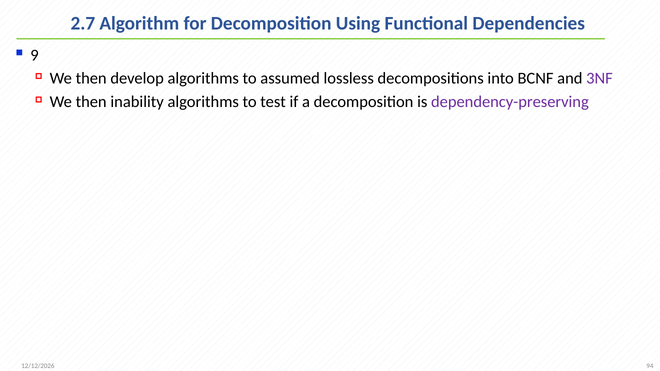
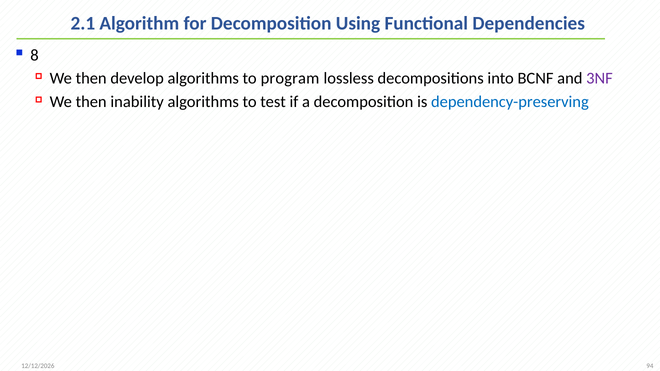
2.7: 2.7 -> 2.1 (83, 23)
9: 9 -> 8 (34, 55)
assumed: assumed -> program (290, 79)
dependency-preserving colour: purple -> blue (510, 102)
